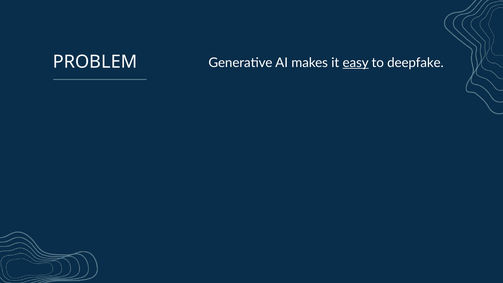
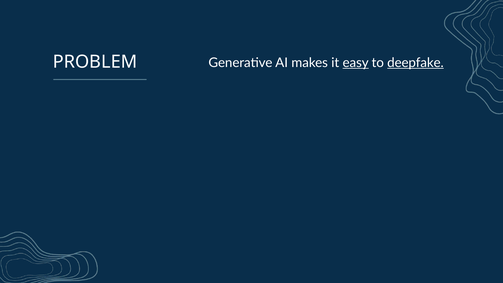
deepfake underline: none -> present (415, 63)
